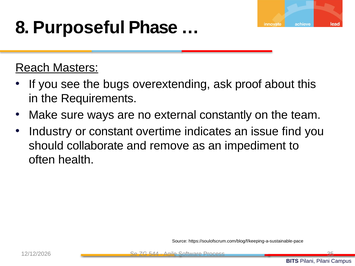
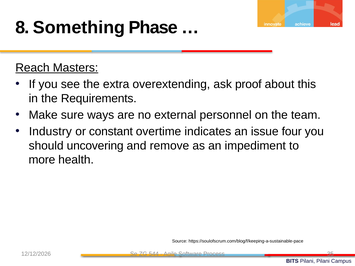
Purposeful: Purposeful -> Something (79, 28)
bugs: bugs -> extra (116, 84)
constantly: constantly -> personnel (226, 115)
find: find -> four (292, 132)
collaborate: collaborate -> uncovering (95, 146)
often: often -> more (42, 160)
